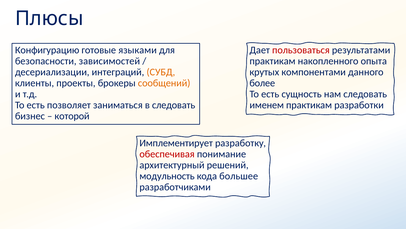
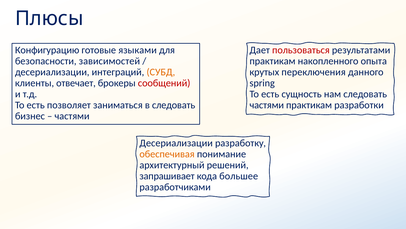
компонентами: компонентами -> переключения (314, 72)
проекты: проекты -> отвечает (76, 83)
сообщений colour: orange -> red (164, 83)
более: более -> spring (262, 83)
именем: именем -> частями (267, 105)
которой: которой -> частями (72, 116)
Имплементирует: Имплементирует -> Десериализации (176, 143)
обеспечивая colour: red -> orange (167, 154)
модульность: модульность -> запрашивает (167, 176)
